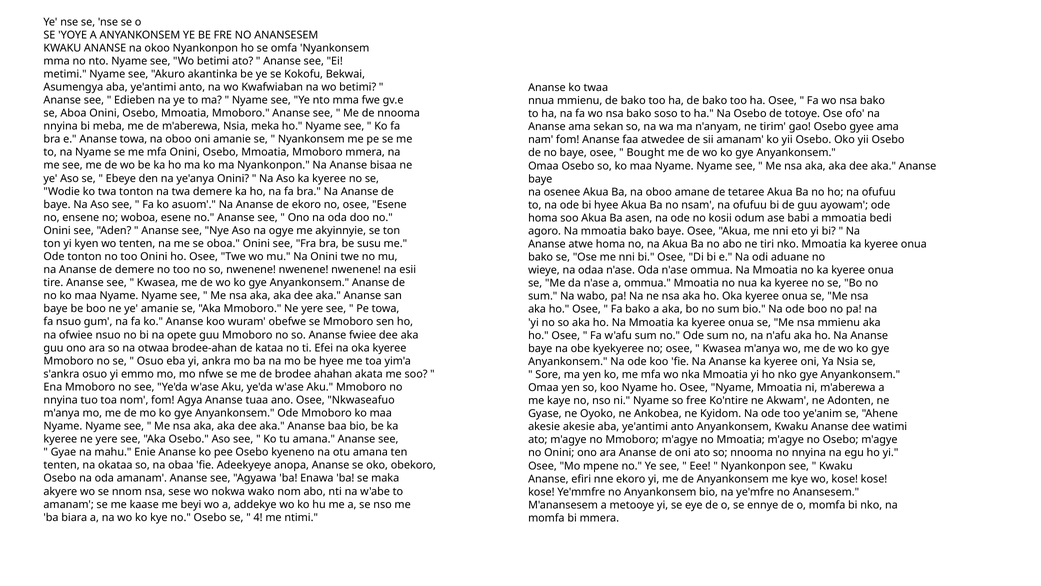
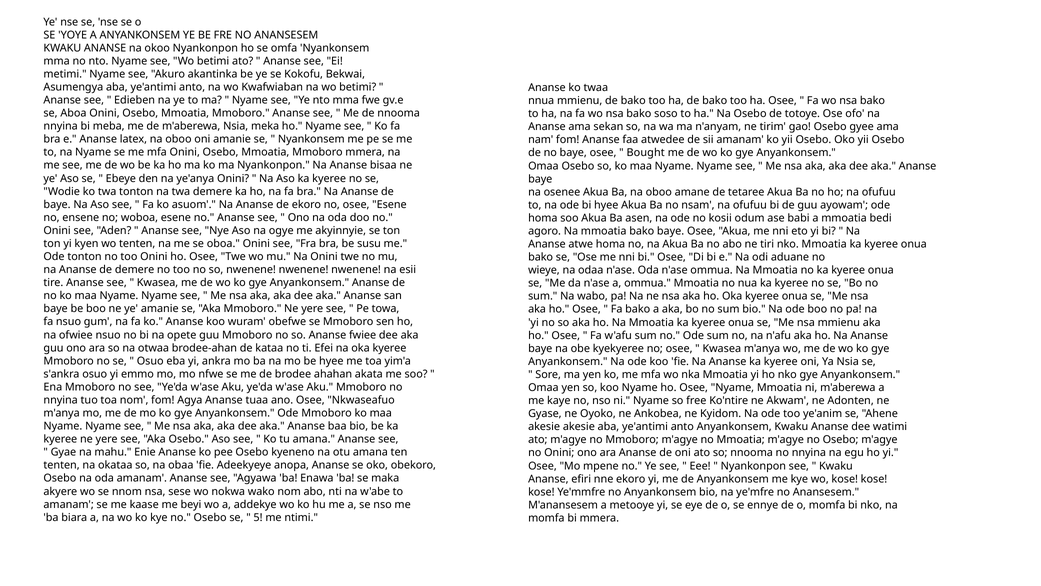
Ananse towa: towa -> latex (133, 139)
4: 4 -> 5 (258, 517)
